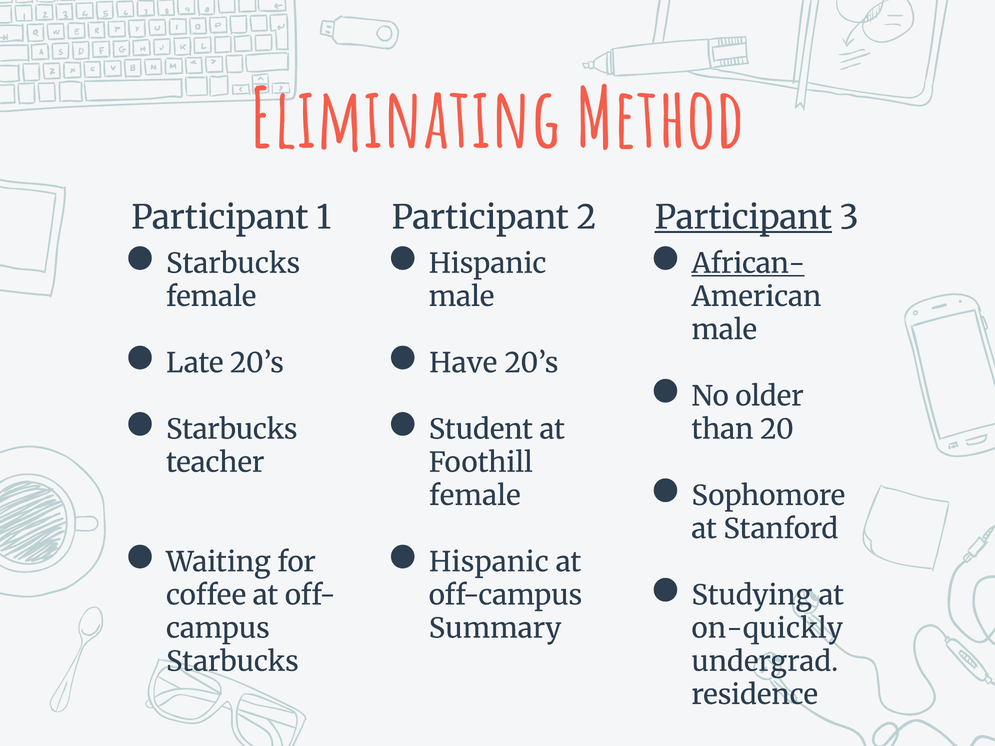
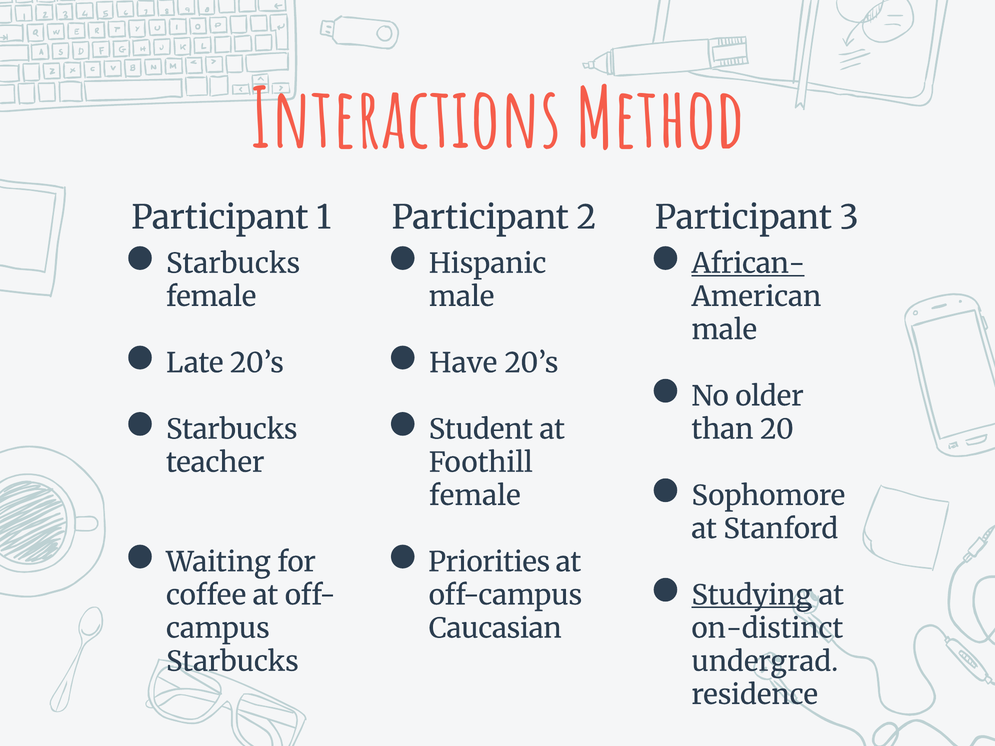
Eliminating: Eliminating -> Interactions (406, 121)
Participant underline: present -> none (743, 218)
Hispanic: Hispanic -> Priorities (489, 562)
Studying underline: none -> present (752, 596)
Summary: Summary -> Caucasian (495, 629)
on-quickly: on-quickly -> on-distinct (767, 629)
